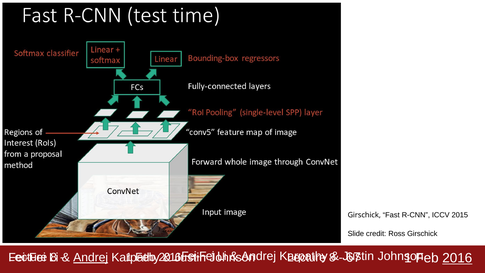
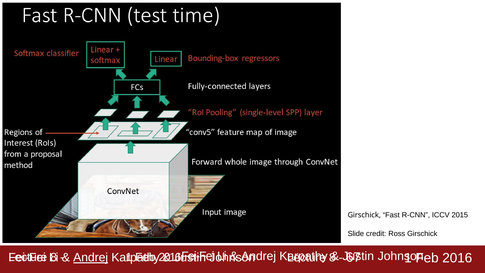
2016 underline: present -> none (457, 258)
